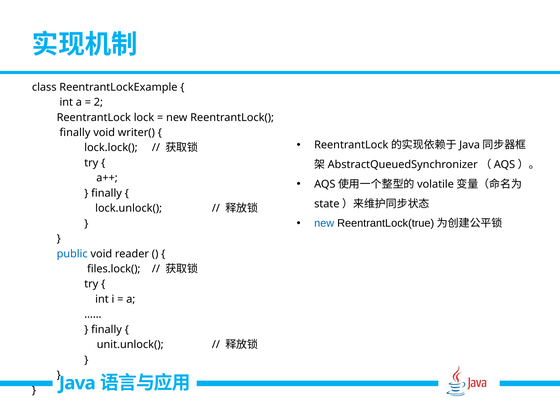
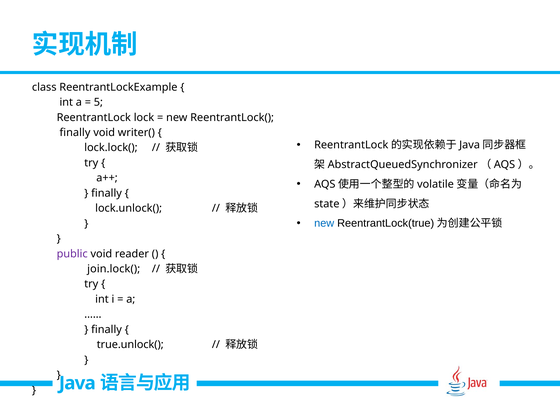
2: 2 -> 5 (98, 102)
public colour: blue -> purple (72, 254)
files.lock(: files.lock( -> join.lock( (114, 269)
unit.unlock(: unit.unlock( -> true.unlock( (130, 345)
